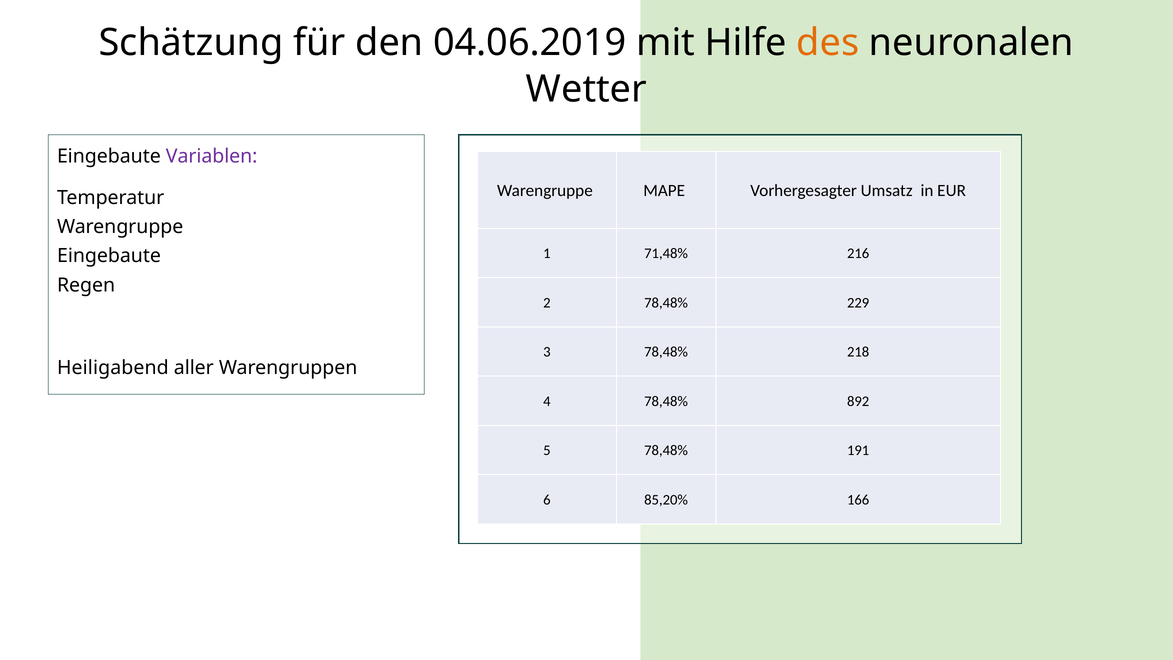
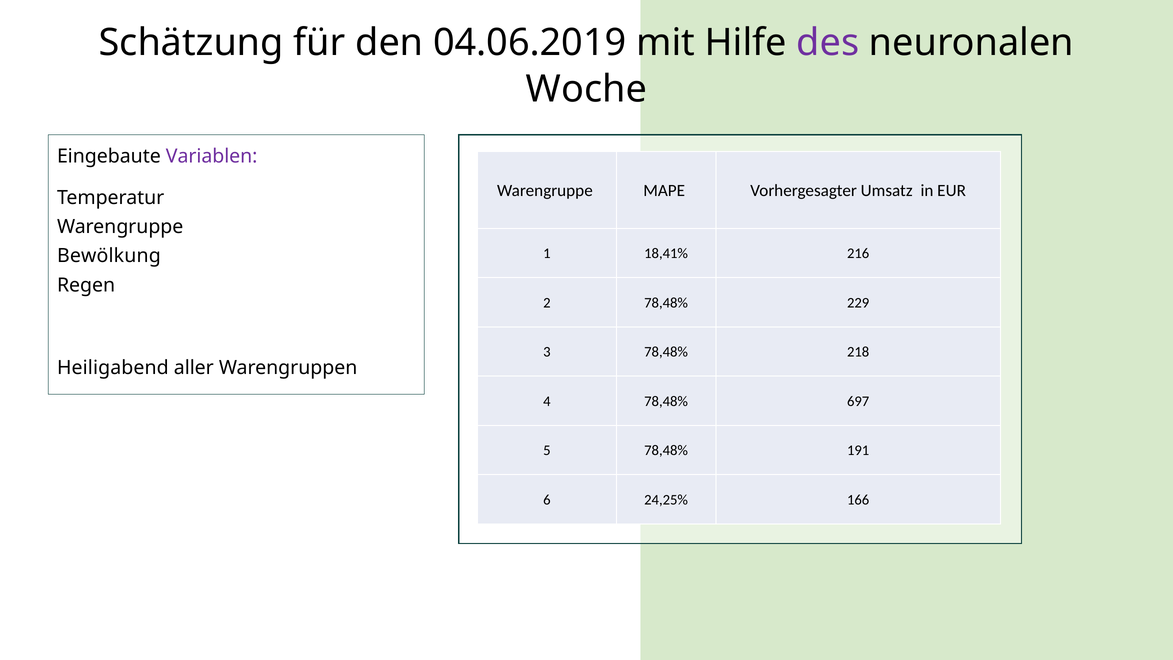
des colour: orange -> purple (828, 43)
Wetter: Wetter -> Woche (586, 89)
71,48%: 71,48% -> 18,41% (666, 254)
Eingebaute: Eingebaute -> Bewölkung (109, 256)
892: 892 -> 697 (858, 401)
85,20%: 85,20% -> 24,25% (666, 500)
